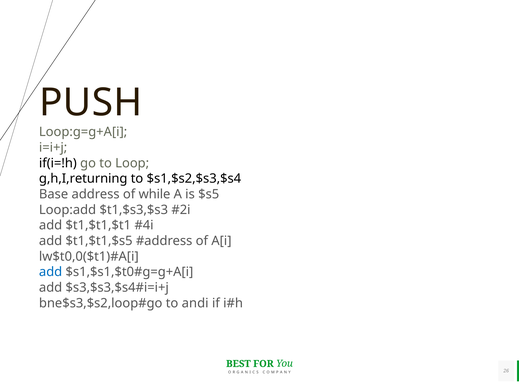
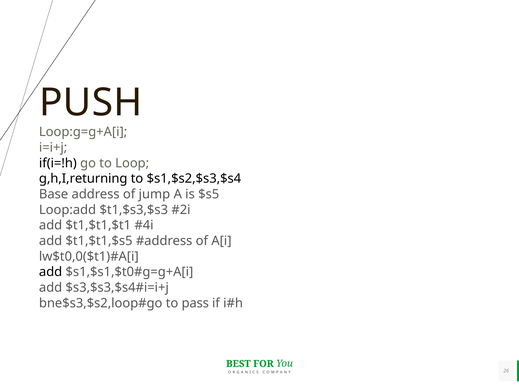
while: while -> jump (154, 194)
add colour: blue -> black (51, 272)
andi: andi -> pass (195, 303)
